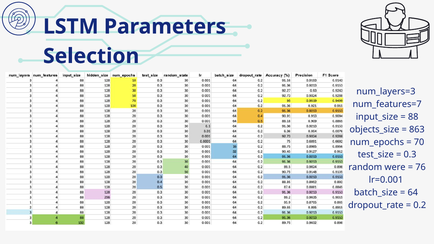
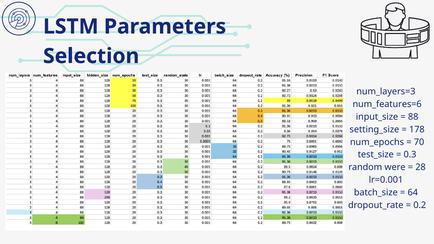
num_features=7: num_features=7 -> num_features=6 (387, 104)
objects_size: objects_size -> setting_size (374, 129)
863: 863 -> 178 (417, 129)
76: 76 -> 28 (421, 167)
